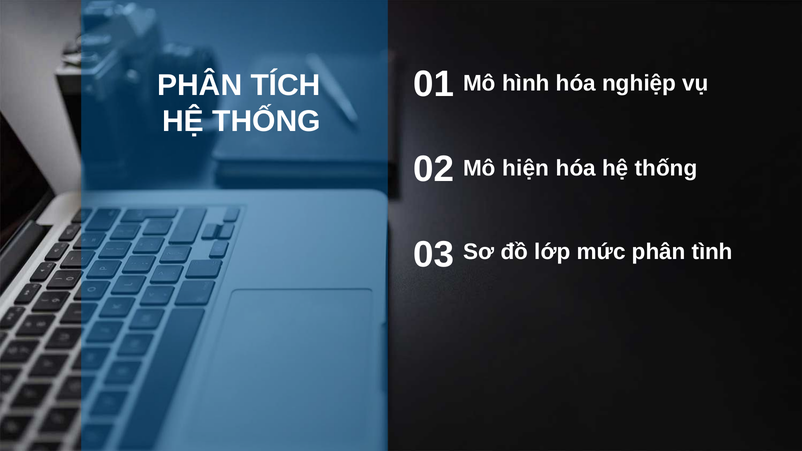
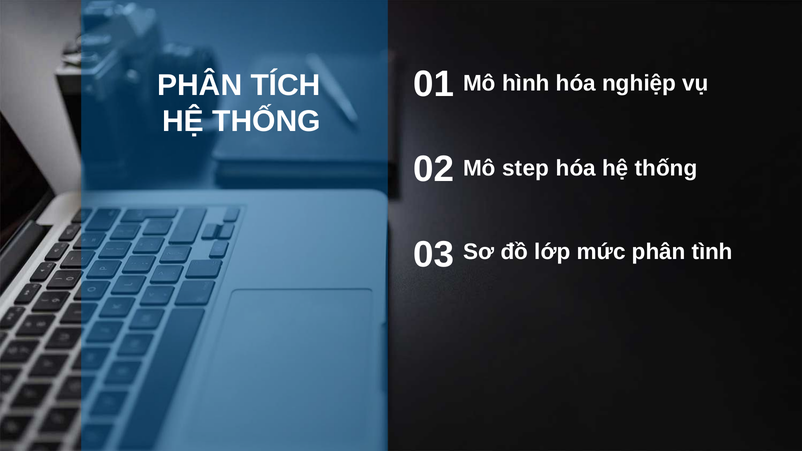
hiện: hiện -> step (526, 169)
